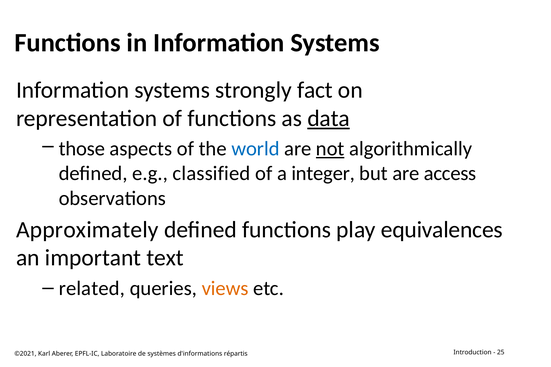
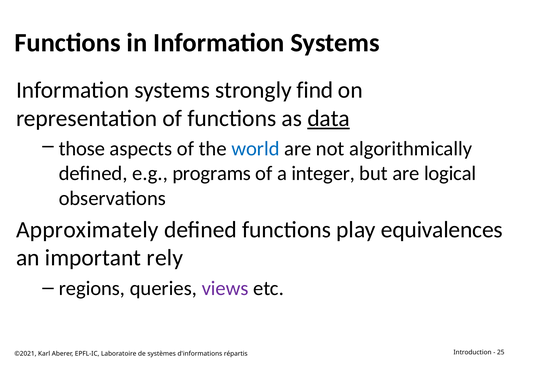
fact: fact -> find (315, 90)
not underline: present -> none (330, 149)
classified: classified -> programs (212, 174)
access: access -> logical (450, 174)
text: text -> rely (165, 258)
related: related -> regions (92, 289)
views colour: orange -> purple (225, 289)
